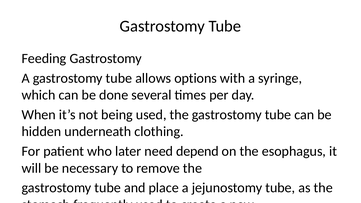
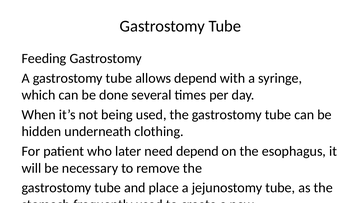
allows options: options -> depend (196, 78)
